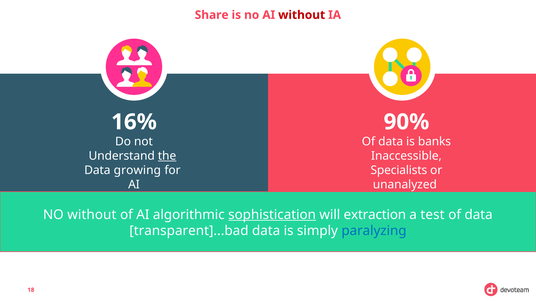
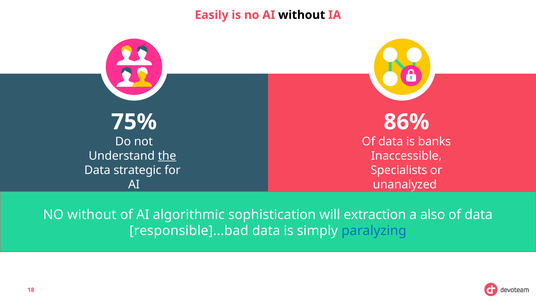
Share: Share -> Easily (212, 15)
without colour: red -> black (302, 15)
16%: 16% -> 75% (134, 122)
90%: 90% -> 86% (406, 122)
growing: growing -> strategic (137, 171)
sophistication underline: present -> none (272, 215)
test: test -> also (433, 215)
transparent]...bad: transparent]...bad -> responsible]...bad (189, 231)
